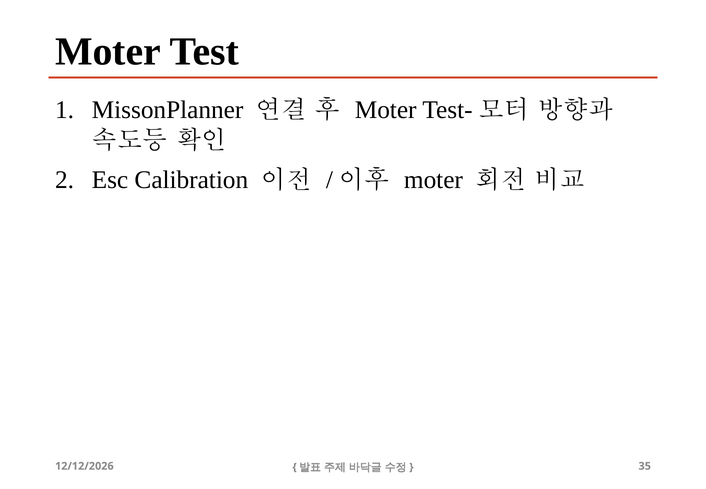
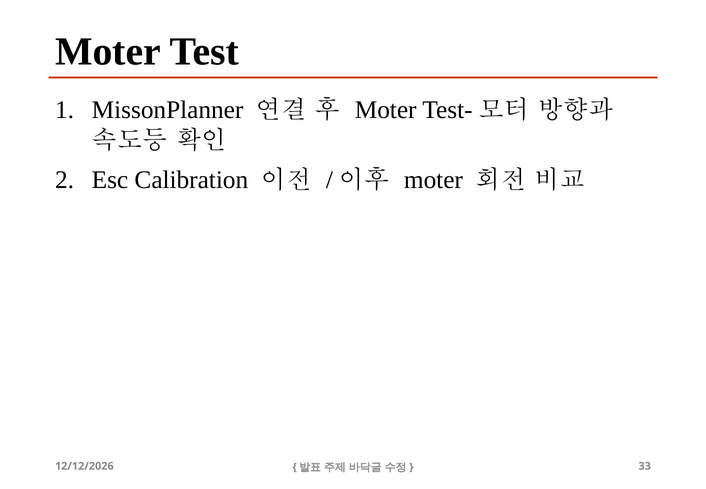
35: 35 -> 33 (645, 466)
